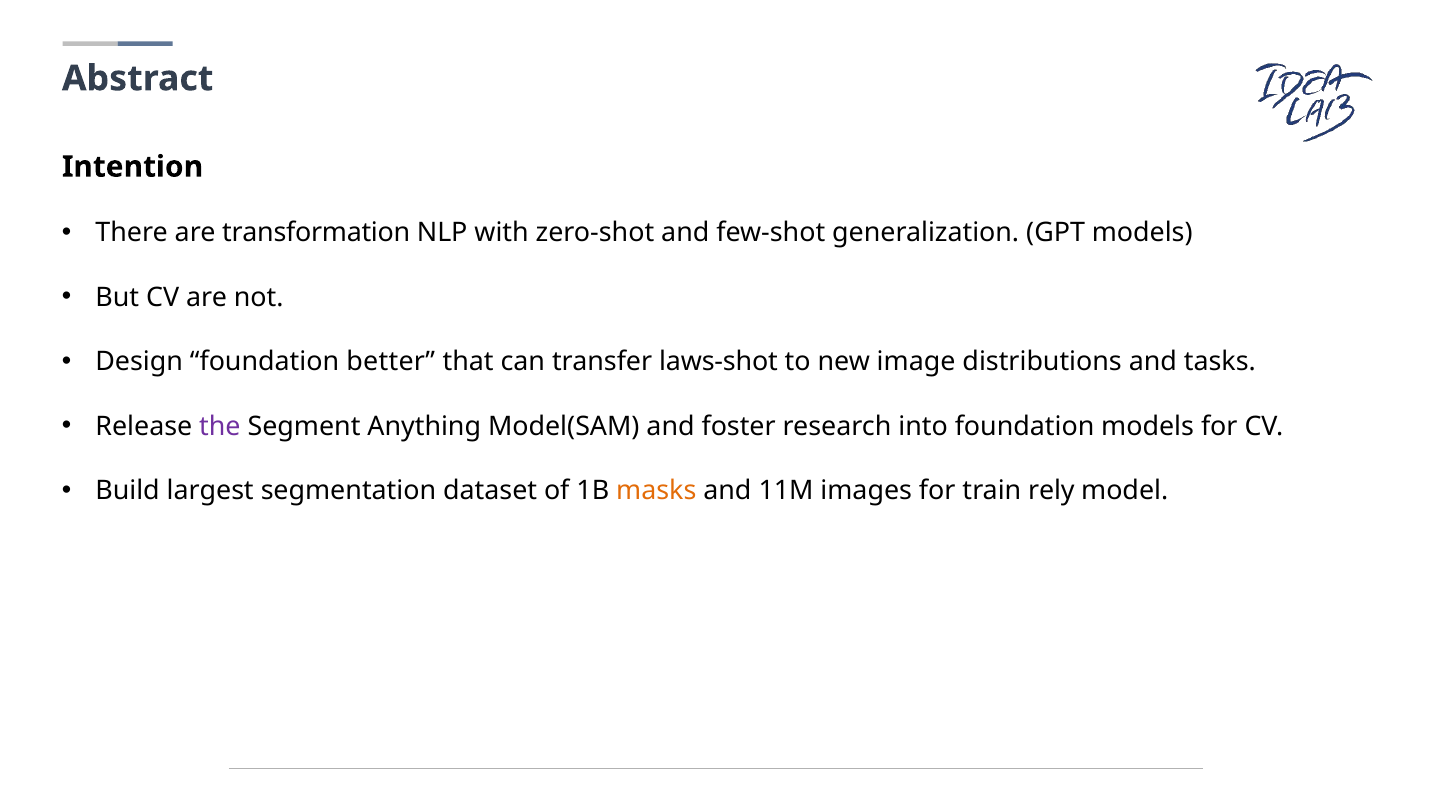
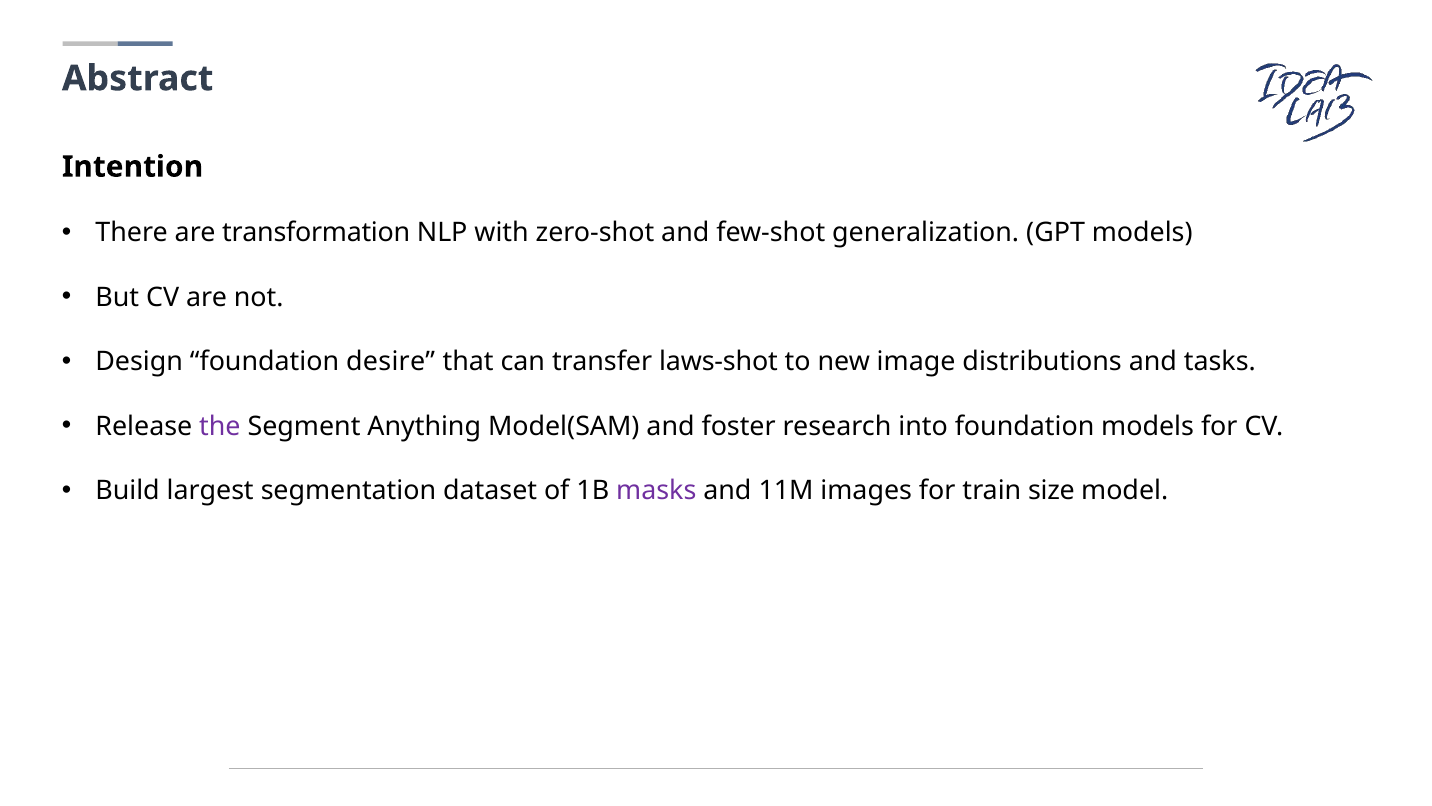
better: better -> desire (391, 362)
masks colour: orange -> purple (656, 491)
rely: rely -> size (1051, 491)
